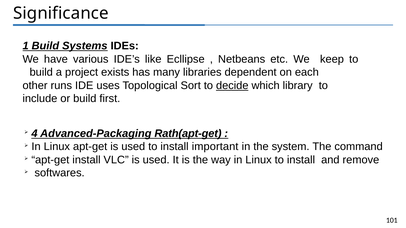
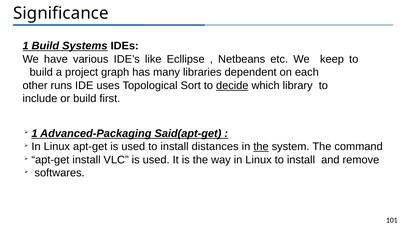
exists: exists -> graph (115, 72)
4: 4 -> 1 (35, 134)
Rath(apt-get: Rath(apt-get -> Said(apt-get (188, 134)
important: important -> distances (215, 147)
the underline: none -> present (261, 147)
